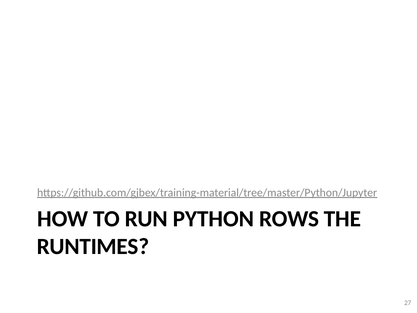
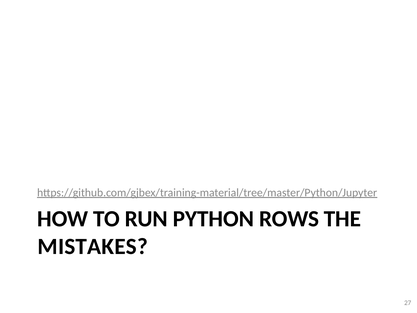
RUNTIMES: RUNTIMES -> MISTAKES (93, 246)
